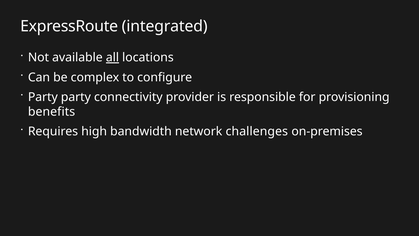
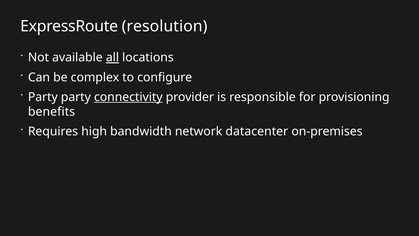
integrated: integrated -> resolution (165, 26)
connectivity underline: none -> present (128, 97)
challenges: challenges -> datacenter (257, 131)
